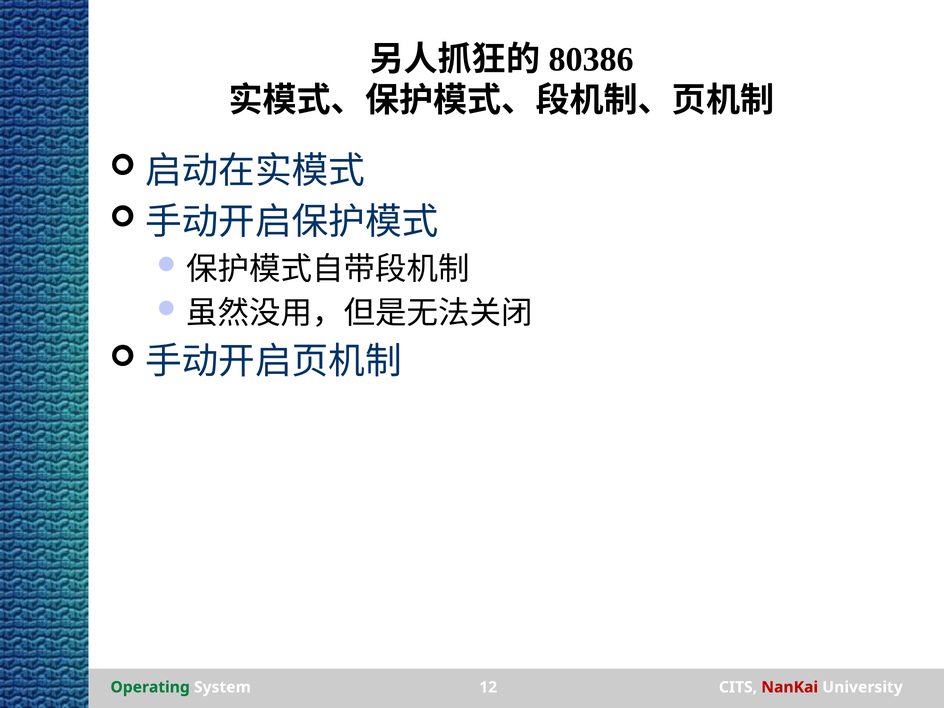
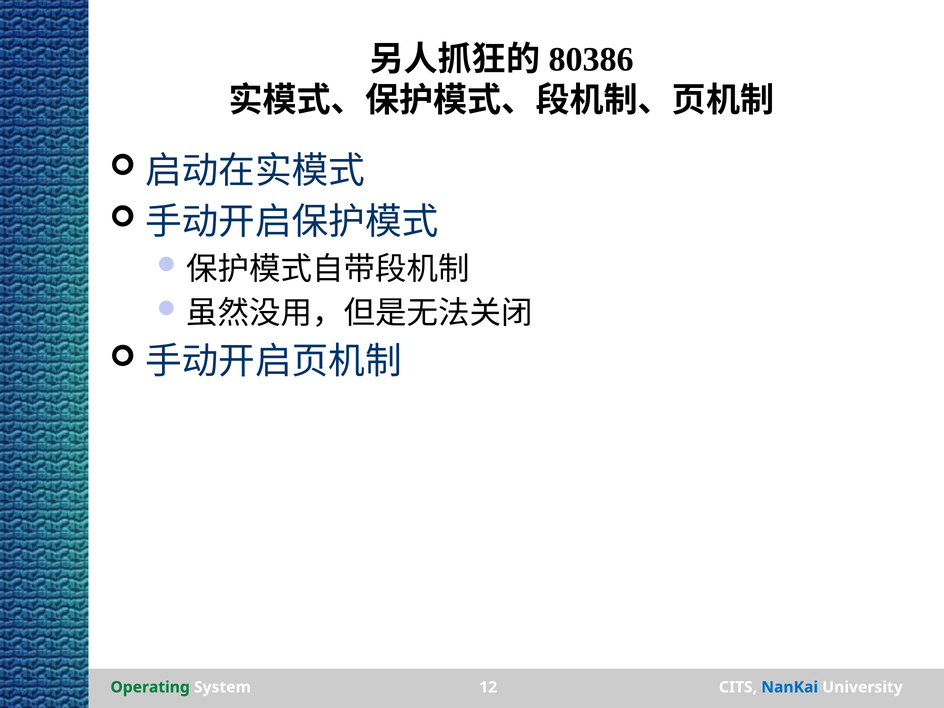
NanKai colour: red -> blue (790, 687)
